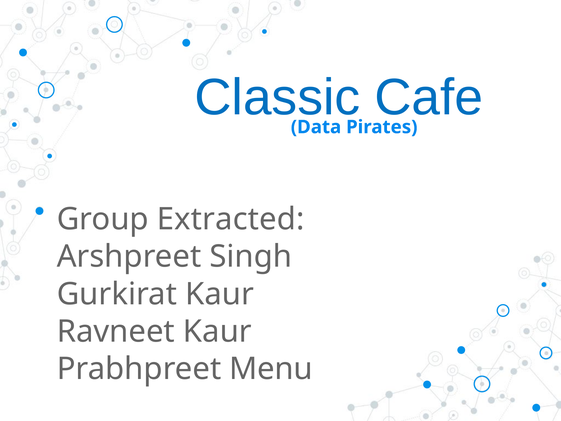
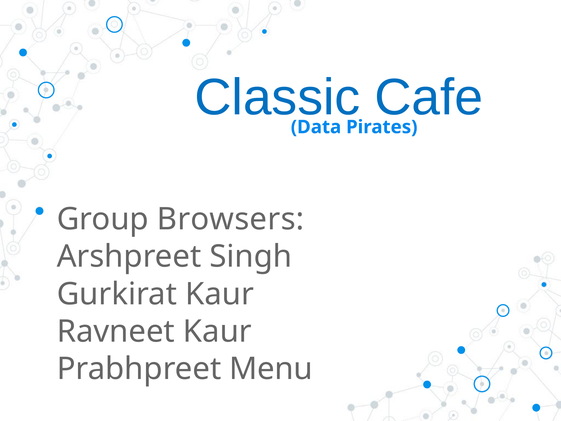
Extracted: Extracted -> Browsers (231, 219)
